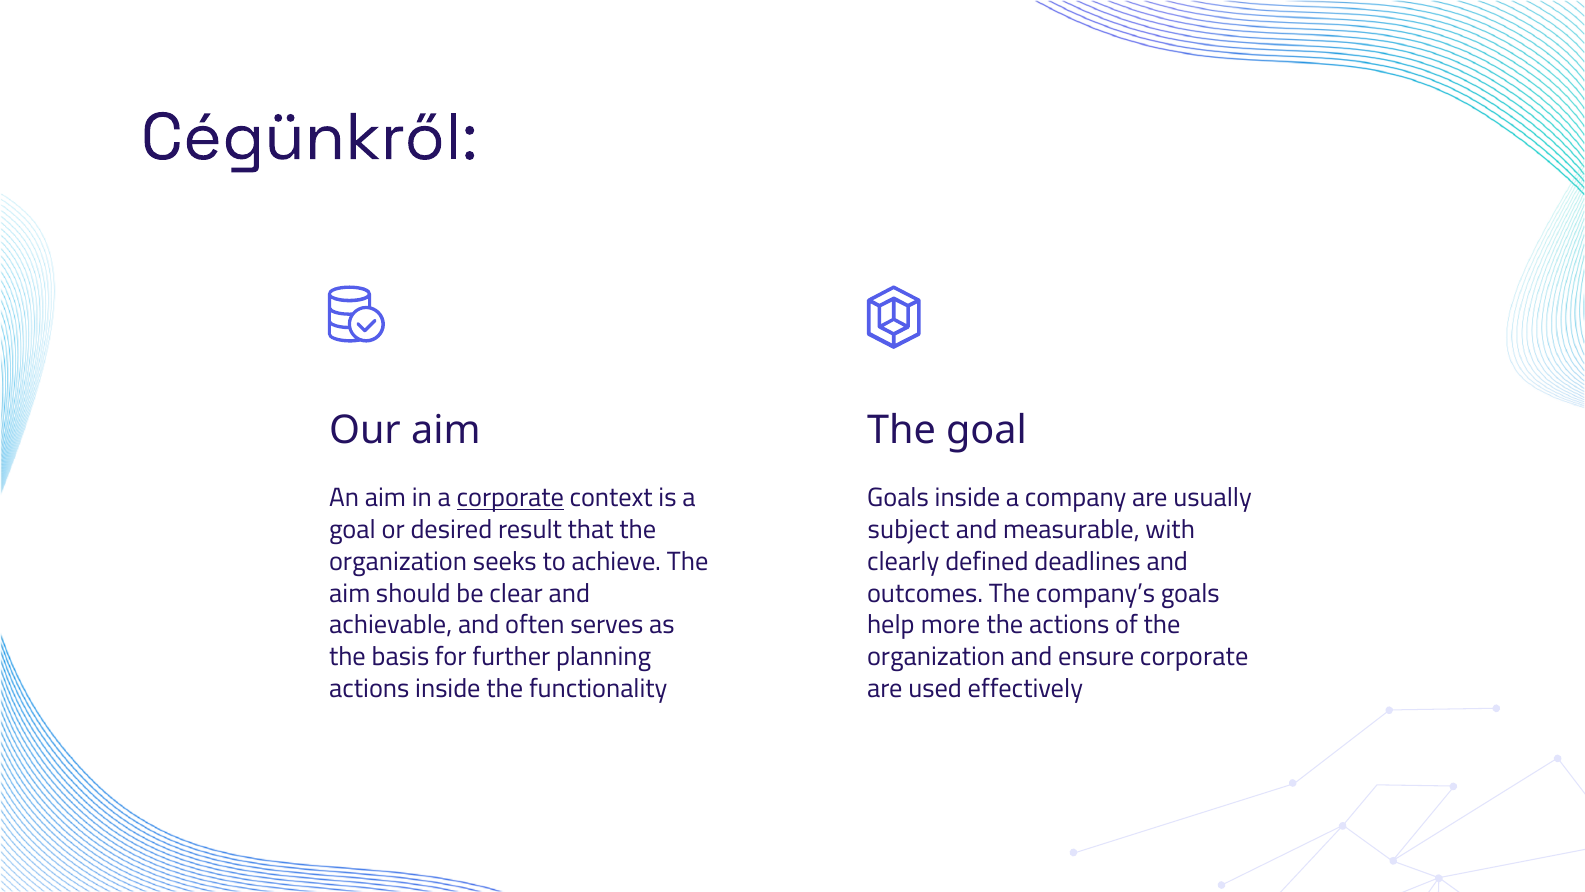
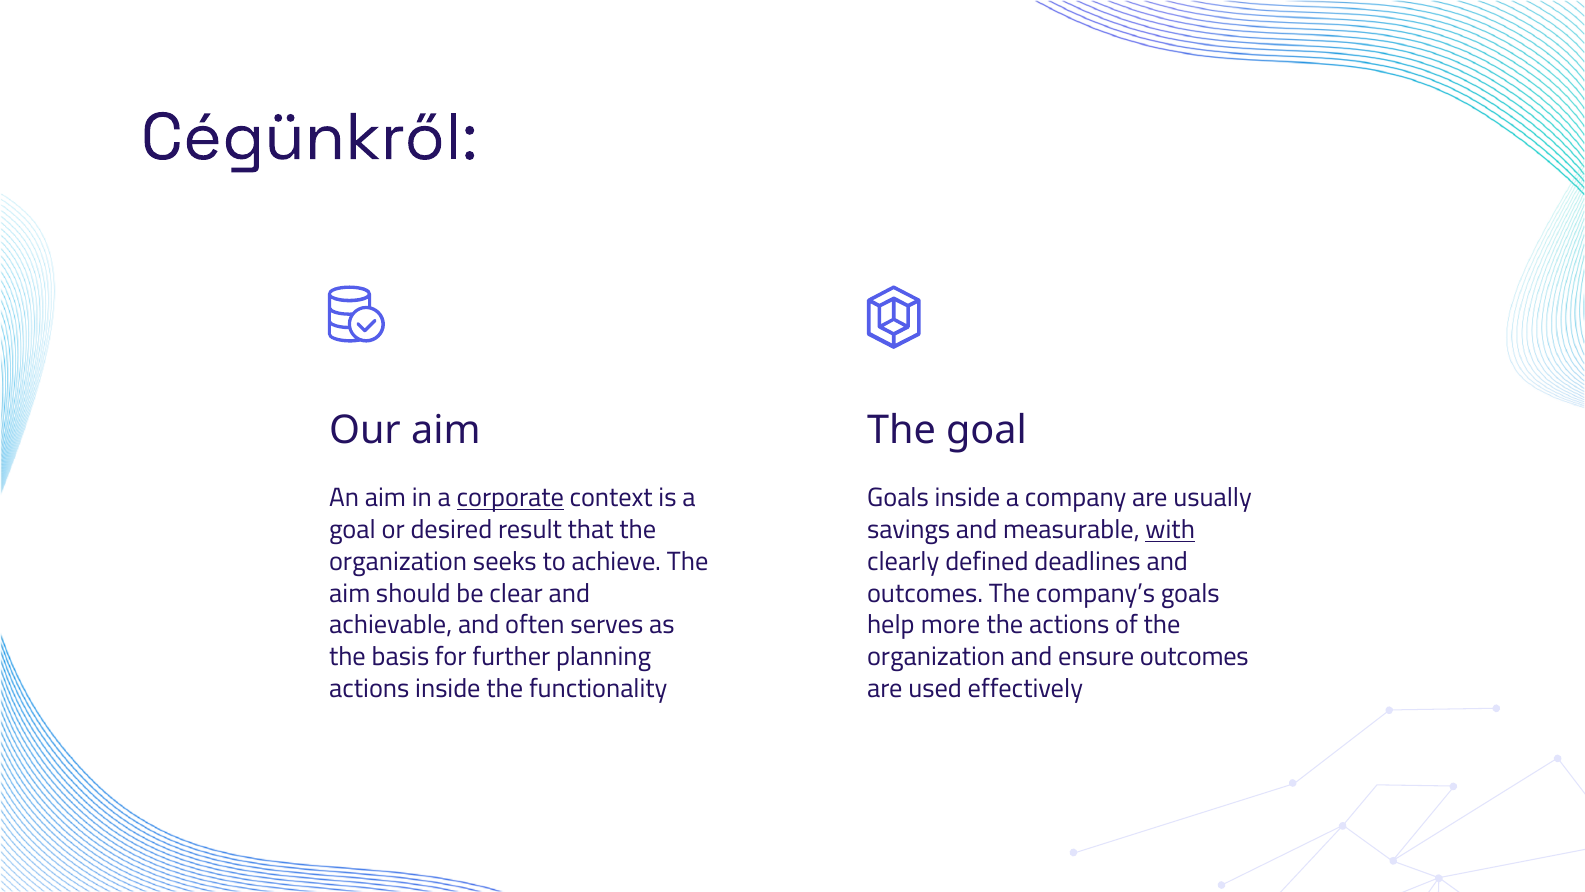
subject: subject -> savings (909, 530)
with underline: none -> present (1170, 530)
ensure corporate: corporate -> outcomes (1194, 657)
